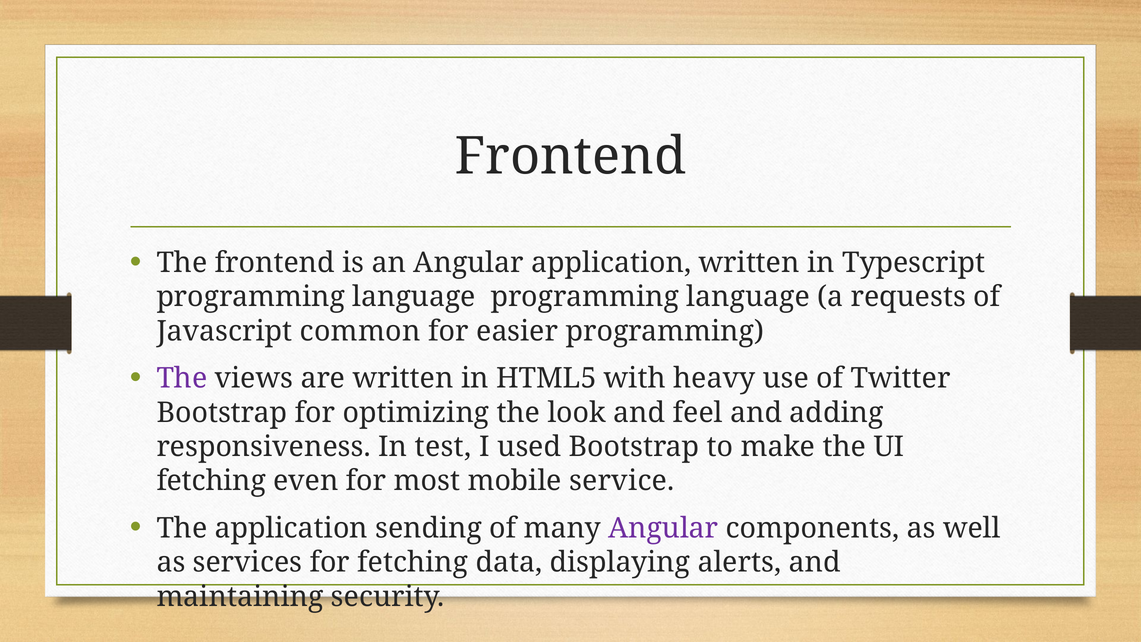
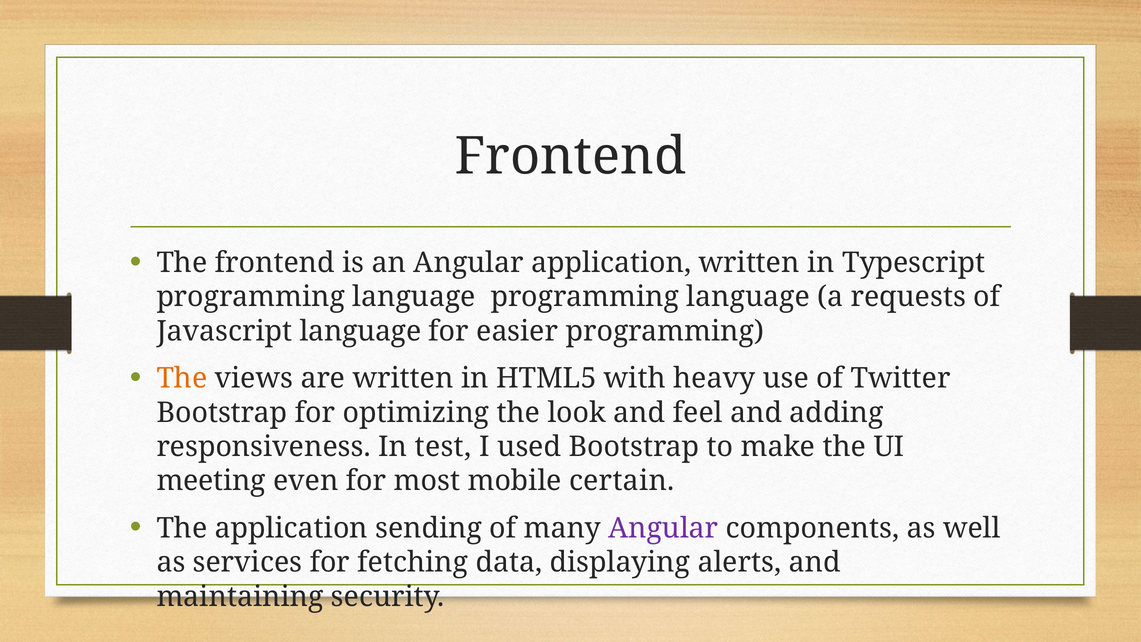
Javascript common: common -> language (360, 331)
The colour: purple -> orange (182, 378)
fetching: fetching -> meeting (211, 481)
service: service -> certain (622, 481)
